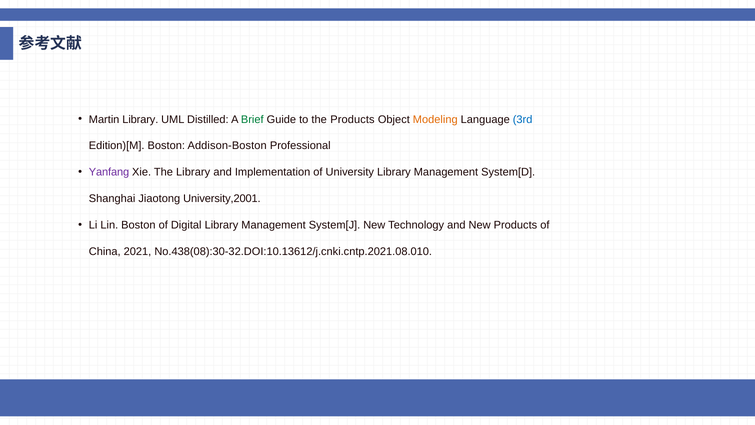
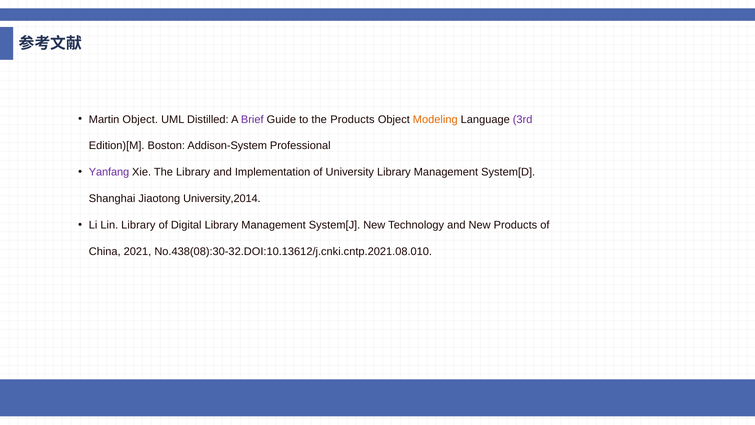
Martin Library: Library -> Object (140, 119)
Brief colour: green -> purple (252, 119)
3rd colour: blue -> purple (523, 119)
Addison-Boston: Addison-Boston -> Addison-System (227, 146)
University,2001: University,2001 -> University,2014 (222, 199)
Lin Boston: Boston -> Library (138, 225)
